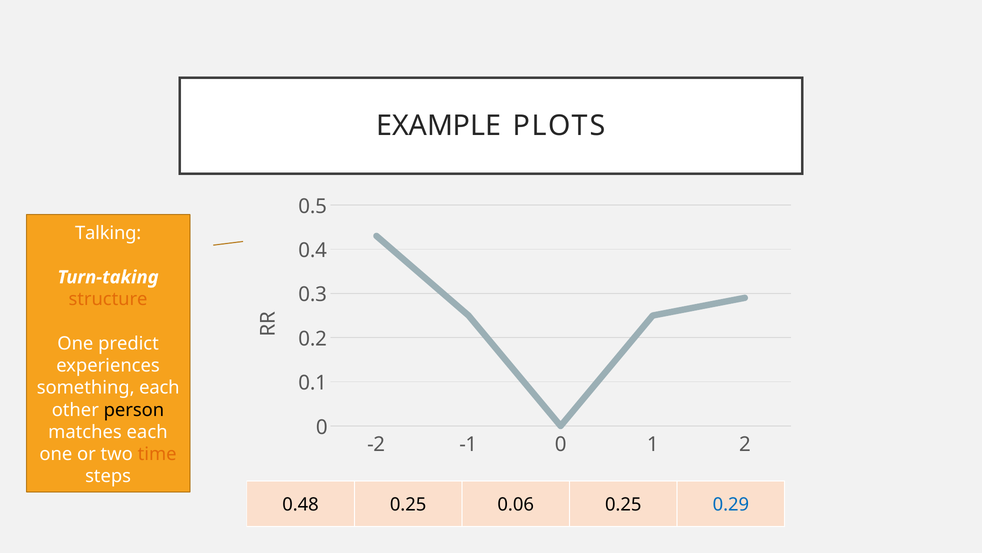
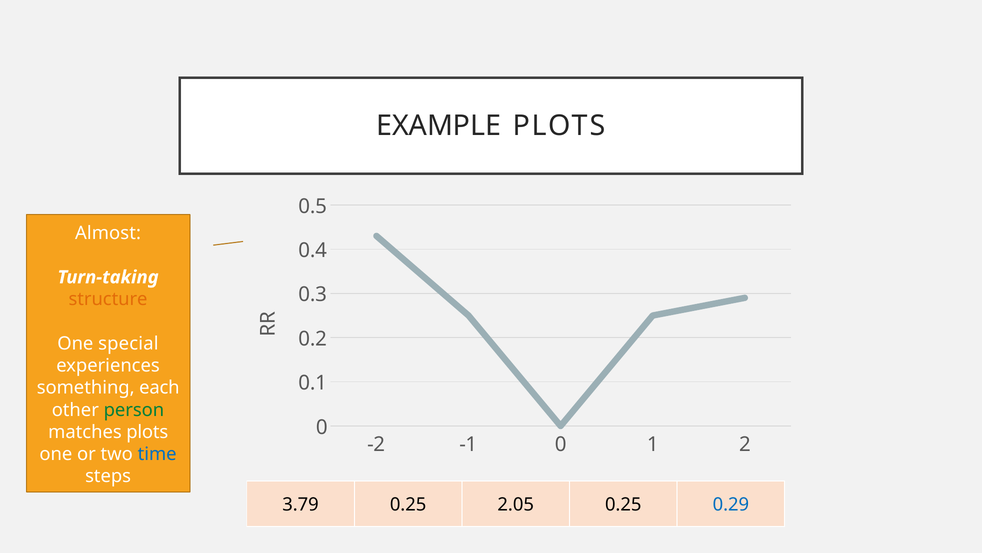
Talking: Talking -> Almost (108, 233)
predict: predict -> special (128, 343)
person colour: black -> green (134, 409)
matches each: each -> plots (147, 432)
time colour: orange -> blue (157, 454)
0.48: 0.48 -> 3.79 (301, 504)
0.06: 0.06 -> 2.05 (516, 504)
